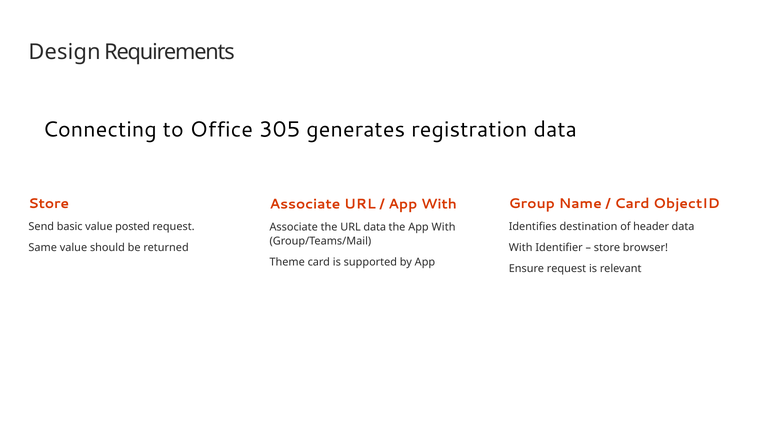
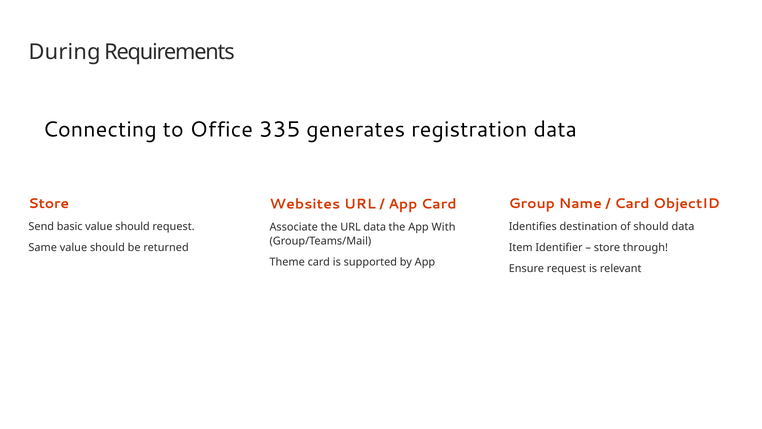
Design: Design -> During (65, 52)
305: 305 -> 335 (280, 129)
Associate: Associate -> Websites (305, 204)
With: With -> Card (439, 204)
posted: posted -> should (133, 226)
of header: header -> should (651, 226)
With: With -> Item (521, 247)
browser: browser -> through (645, 247)
